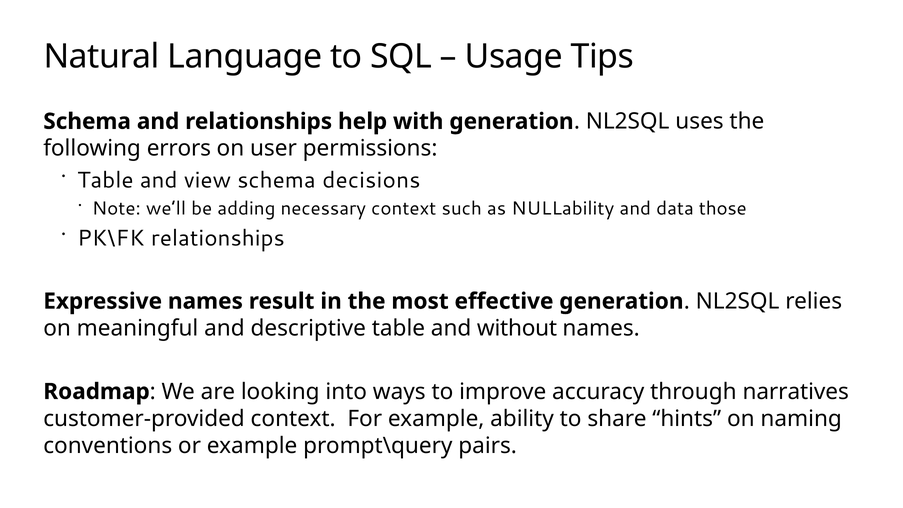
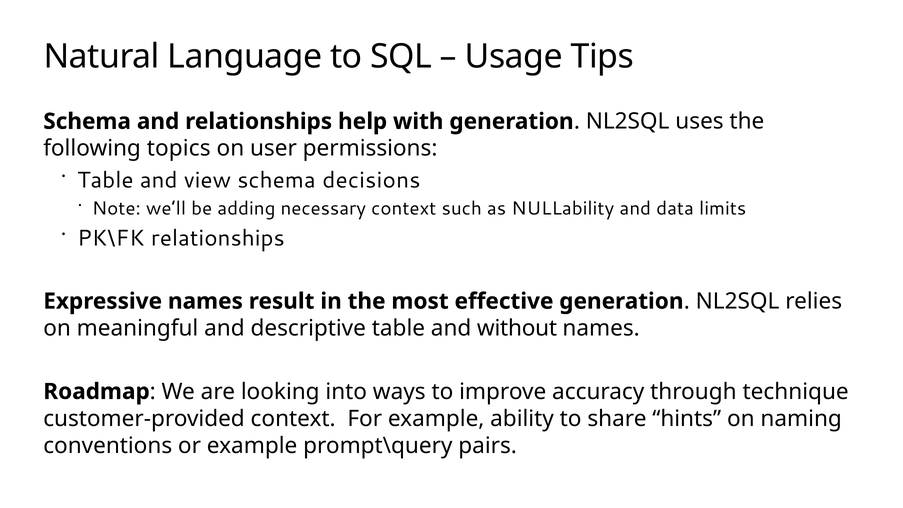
errors: errors -> topics (179, 148)
those: those -> limits (723, 208)
narratives: narratives -> technique (796, 392)
